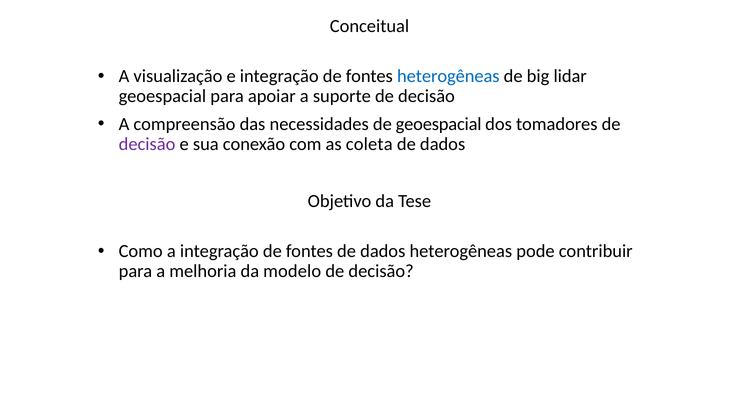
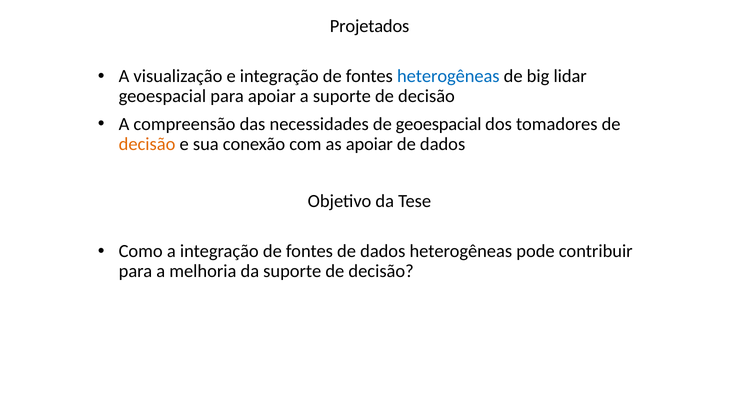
Conceitual: Conceitual -> Projetados (370, 26)
decisão colour: purple -> orange (147, 144)
as coleta: coleta -> apoiar (369, 144)
da modelo: modelo -> suporte (292, 271)
